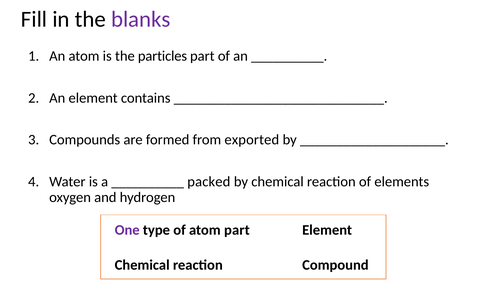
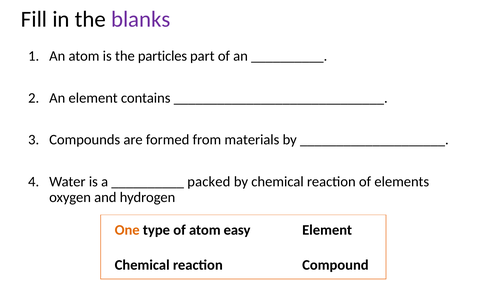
exported: exported -> materials (252, 140)
One colour: purple -> orange (127, 230)
atom part: part -> easy (237, 230)
